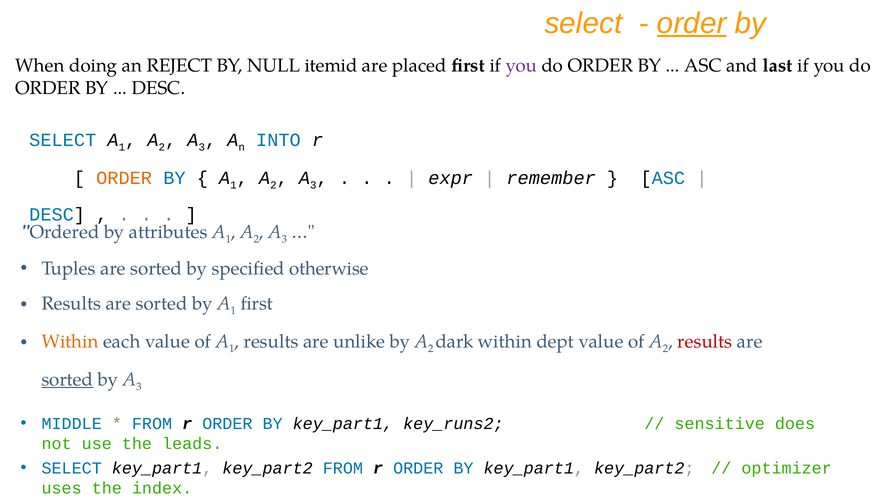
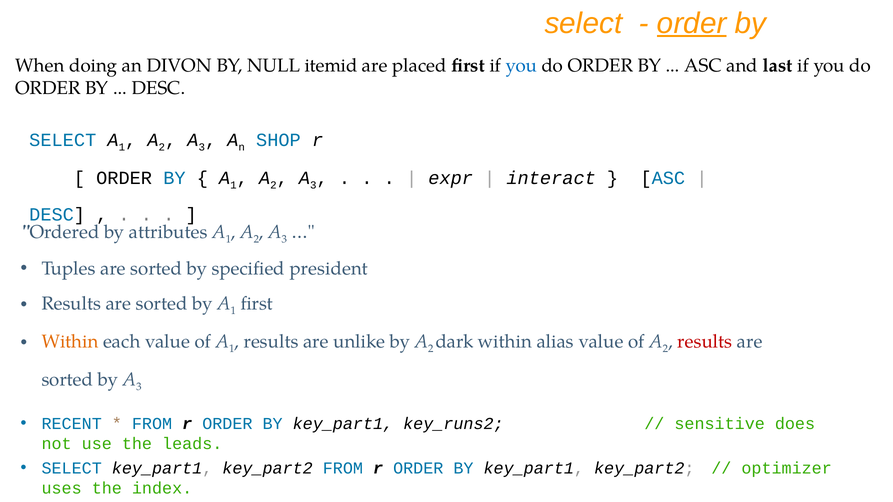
REJECT: REJECT -> DIVON (179, 66)
you colour: purple -> blue (522, 66)
INTO: INTO -> SHOP (278, 140)
ORDER colour: orange -> black (124, 178)
remember: remember -> interact (551, 178)
otherwise: otherwise -> president (329, 269)
dept: dept -> alias (555, 342)
sorted underline: present -> none (67, 380)
MIDDLE: MIDDLE -> RECENT (72, 424)
